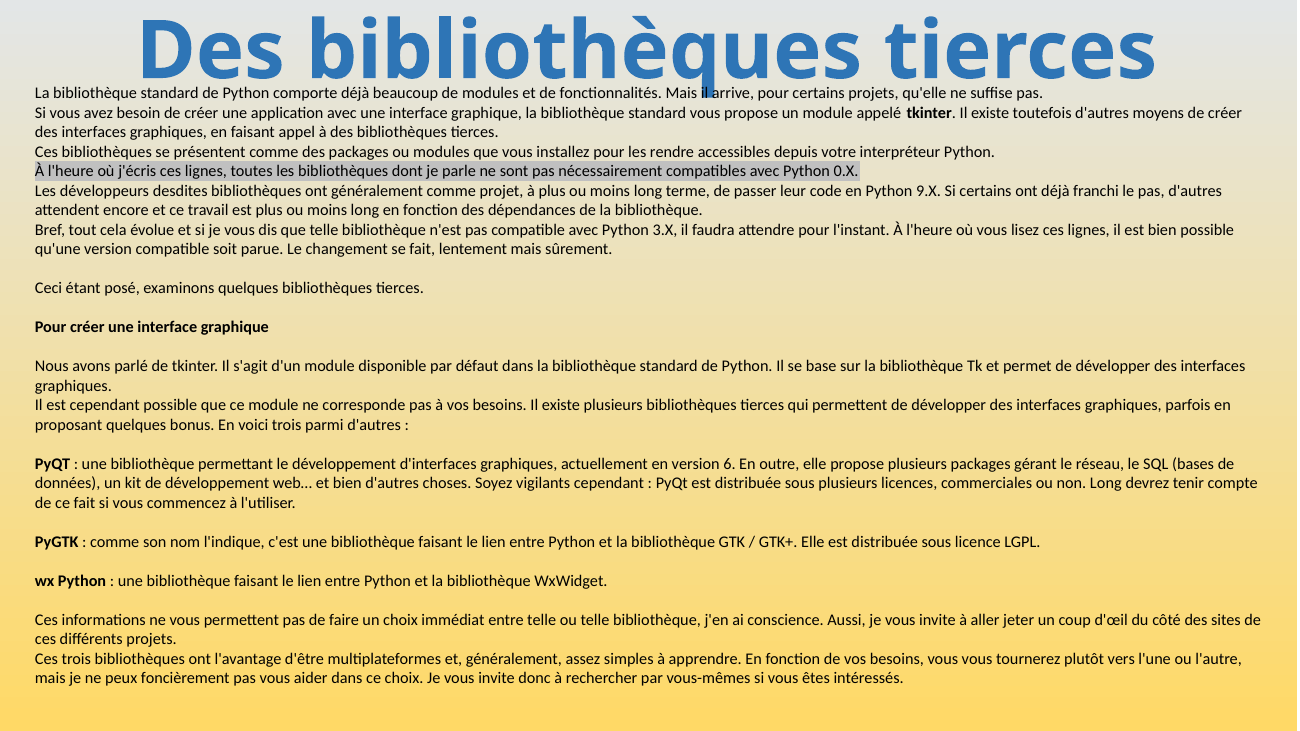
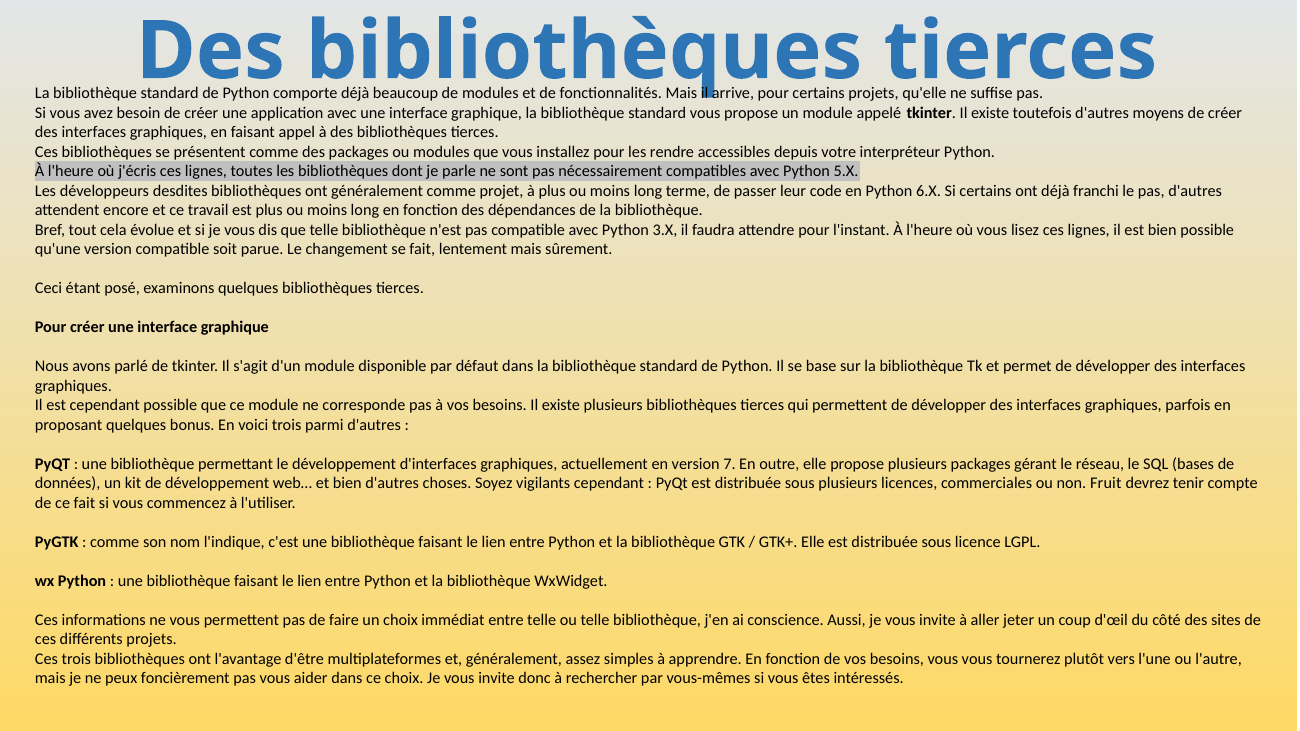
0.X: 0.X -> 5.X (846, 171)
9.X: 9.X -> 6.X (929, 191)
6: 6 -> 7 (729, 464)
non Long: Long -> Fruit (1106, 483)
